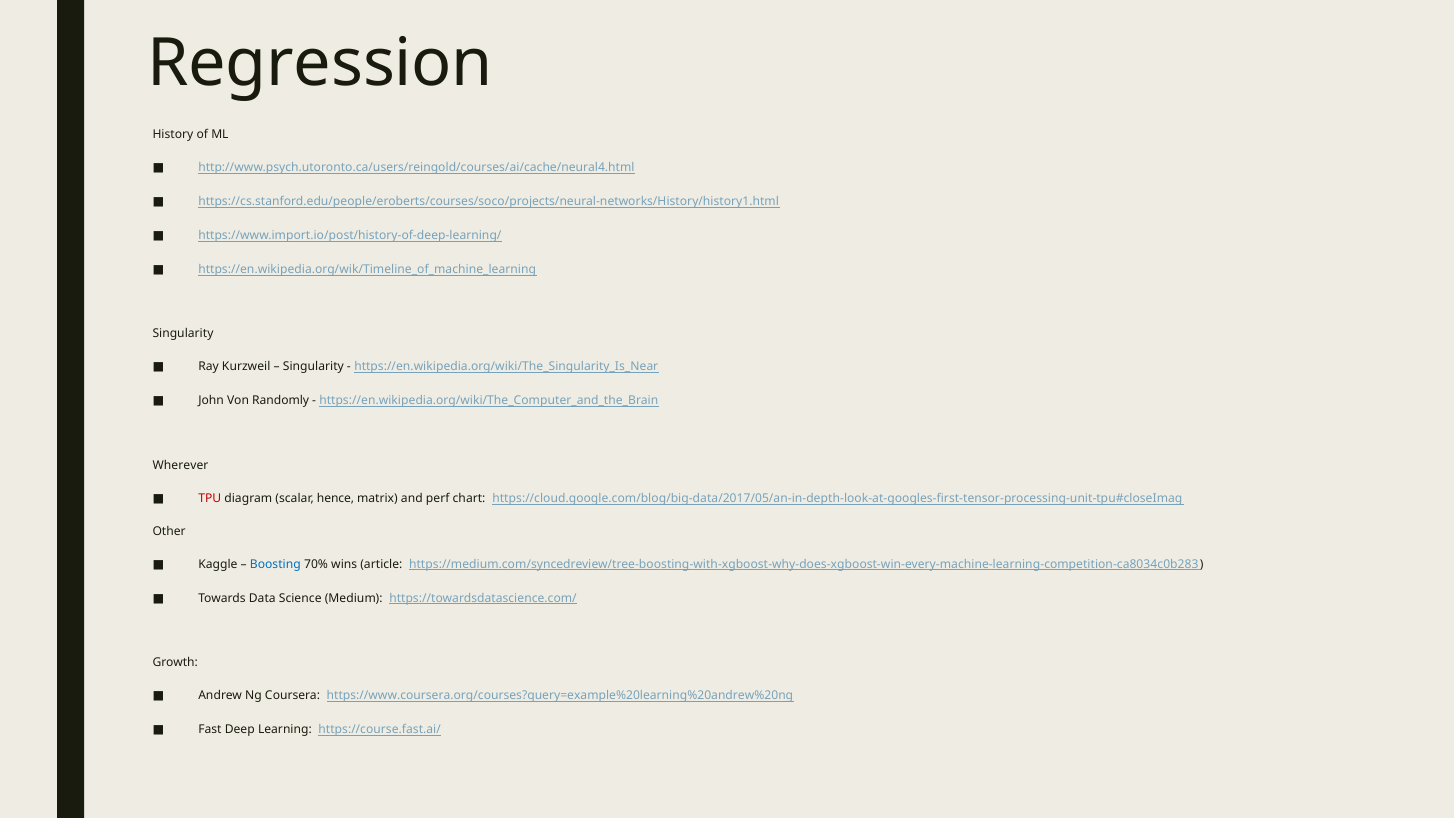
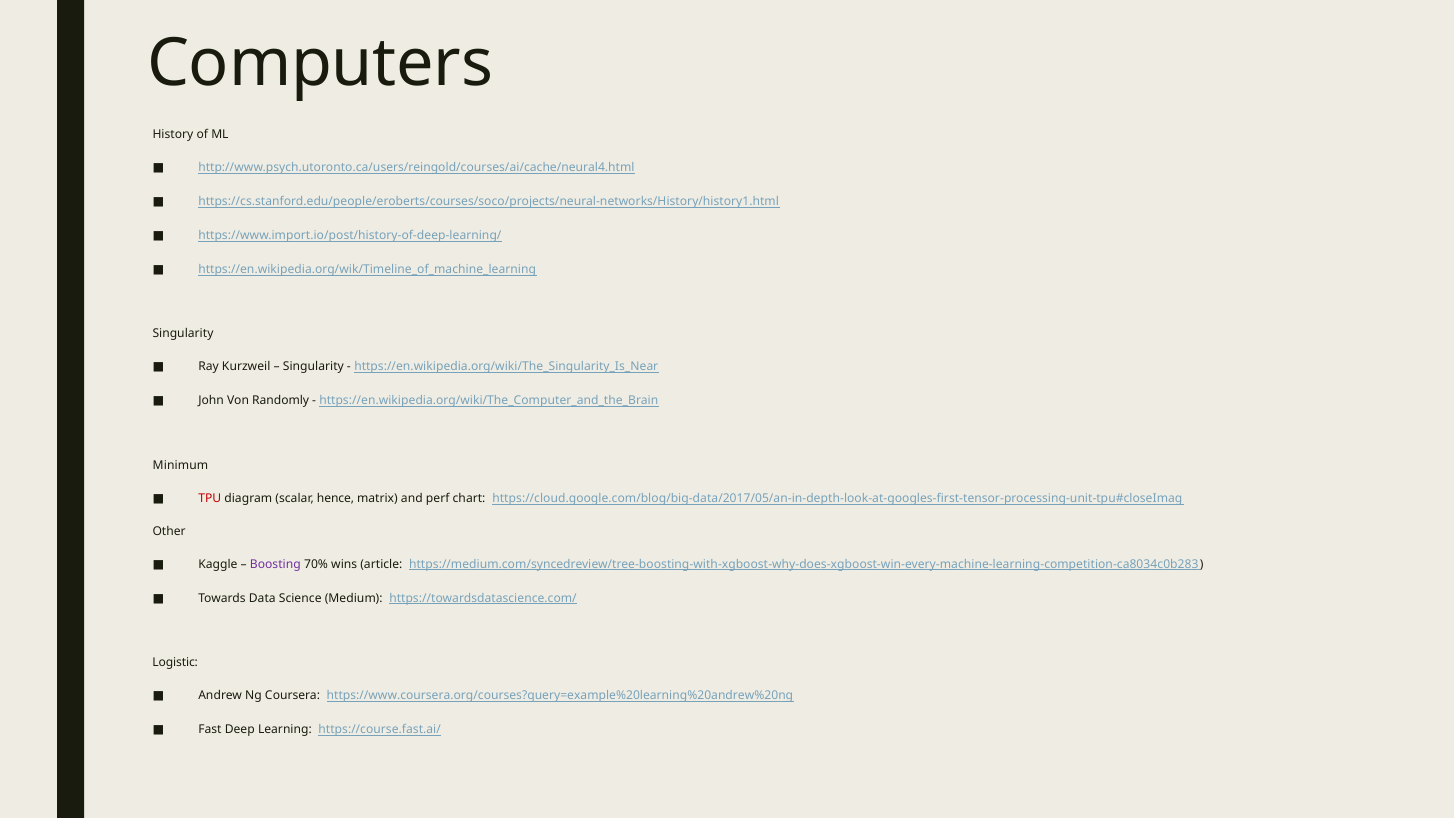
Regression: Regression -> Computers (320, 64)
Wherever: Wherever -> Minimum (180, 465)
Boosting colour: blue -> purple (275, 564)
Growth: Growth -> Logistic (175, 663)
